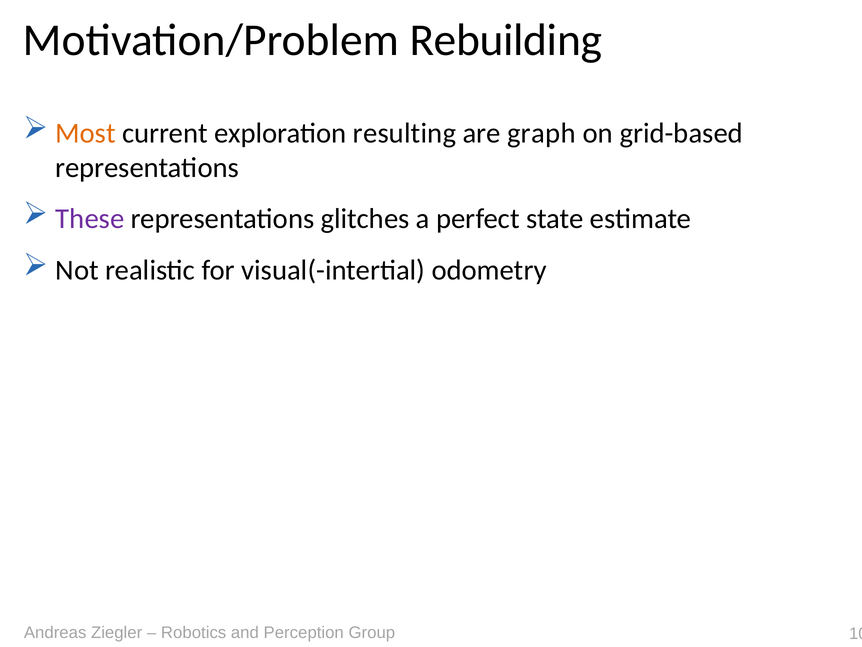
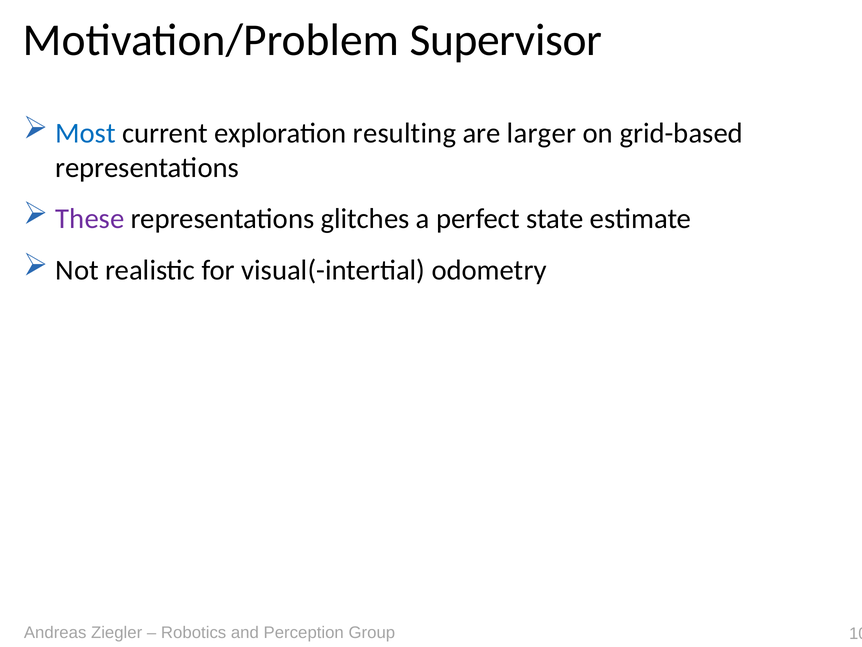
Rebuilding: Rebuilding -> Supervisor (506, 40)
Most colour: orange -> blue (86, 133)
graph: graph -> larger (542, 133)
